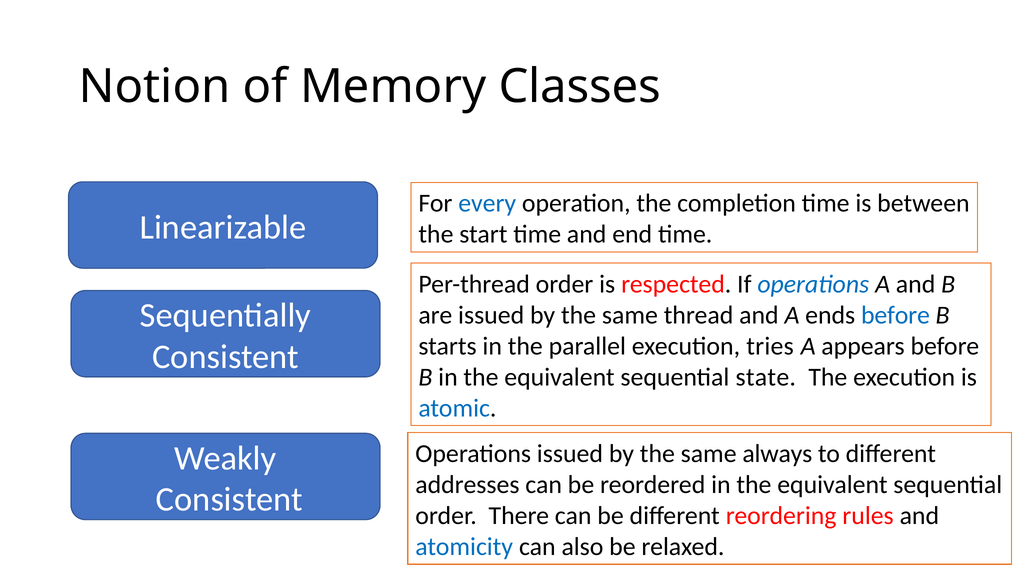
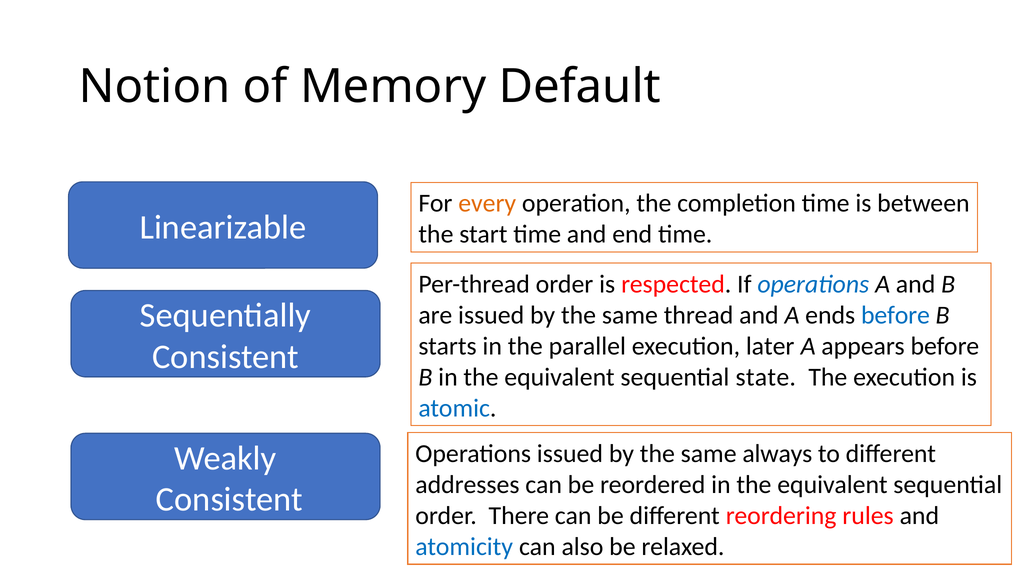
Classes: Classes -> Default (580, 87)
every colour: blue -> orange (487, 203)
tries: tries -> later (770, 346)
